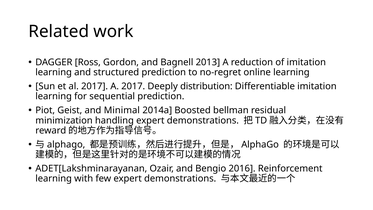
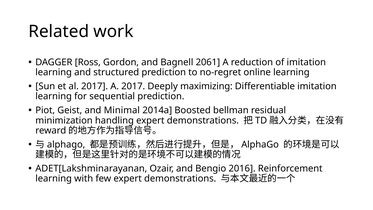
2013: 2013 -> 2061 (208, 62)
distribution: distribution -> maximizing (206, 86)
